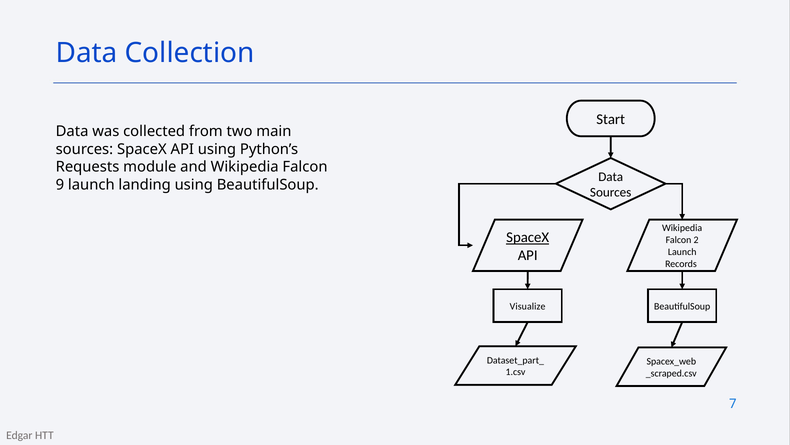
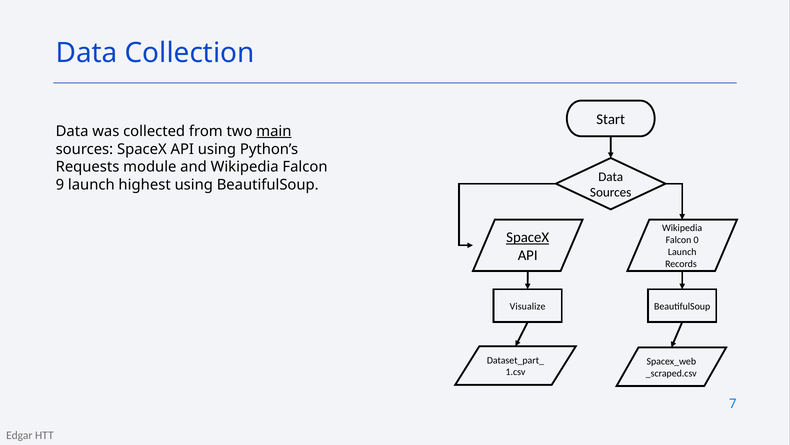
main underline: none -> present (274, 131)
landing: landing -> highest (145, 184)
2: 2 -> 0 (696, 240)
